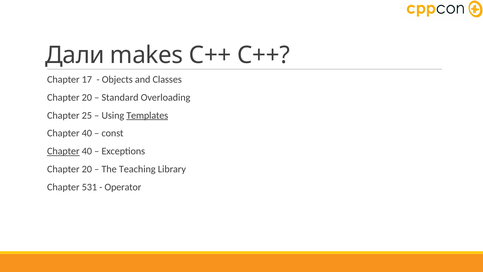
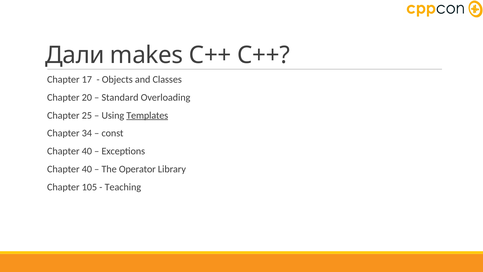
40: 40 -> 34 (87, 133)
Chapter underline: present -> none (63, 151)
20: 20 -> 40 (87, 169)
Teaching: Teaching -> Operator (137, 169)
531: 531 -> 105 (89, 187)
Operator: Operator -> Teaching (123, 187)
